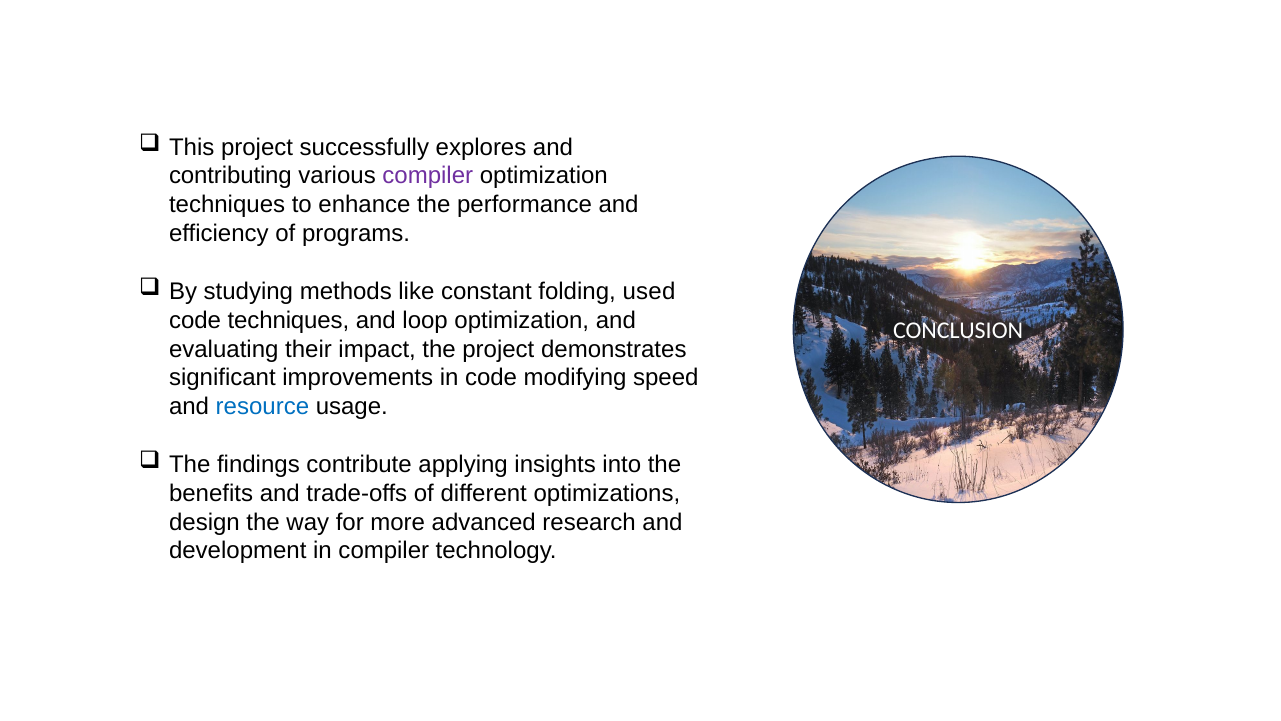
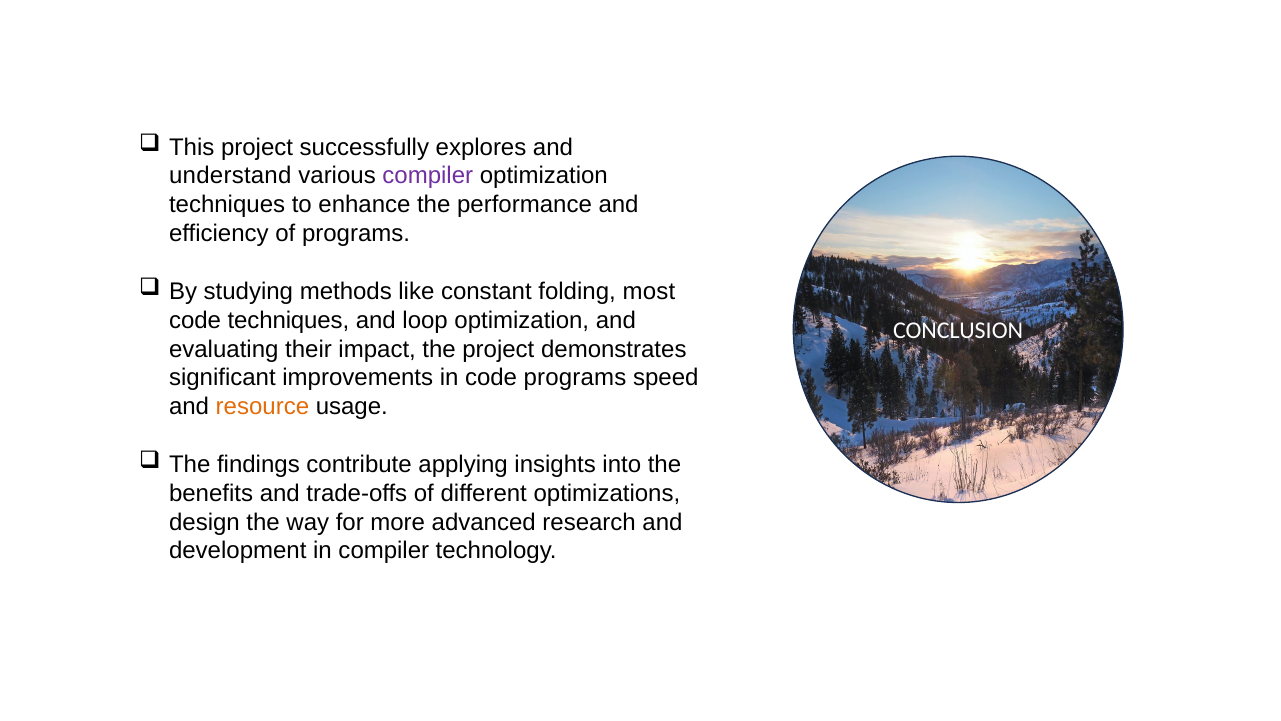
contributing: contributing -> understand (230, 176)
used: used -> most (649, 291)
code modifying: modifying -> programs (575, 378)
resource colour: blue -> orange (262, 407)
